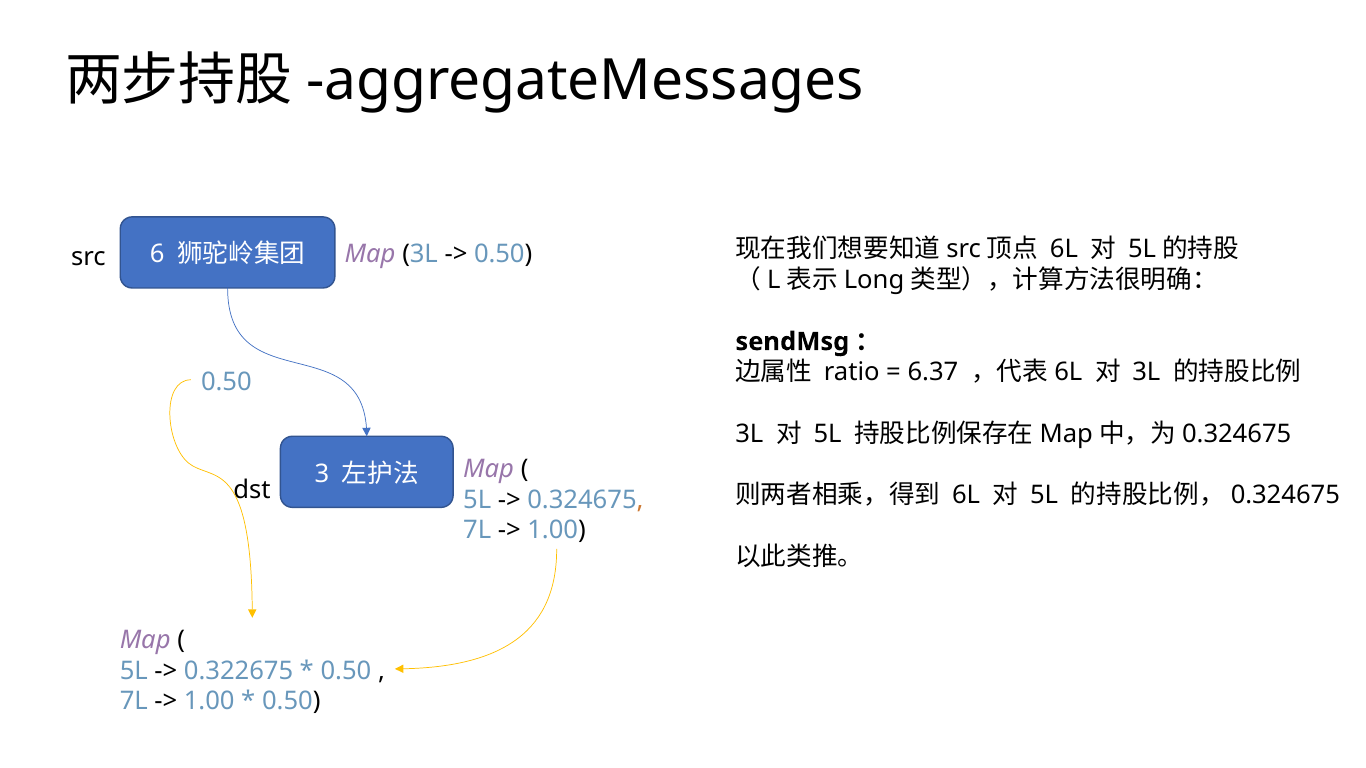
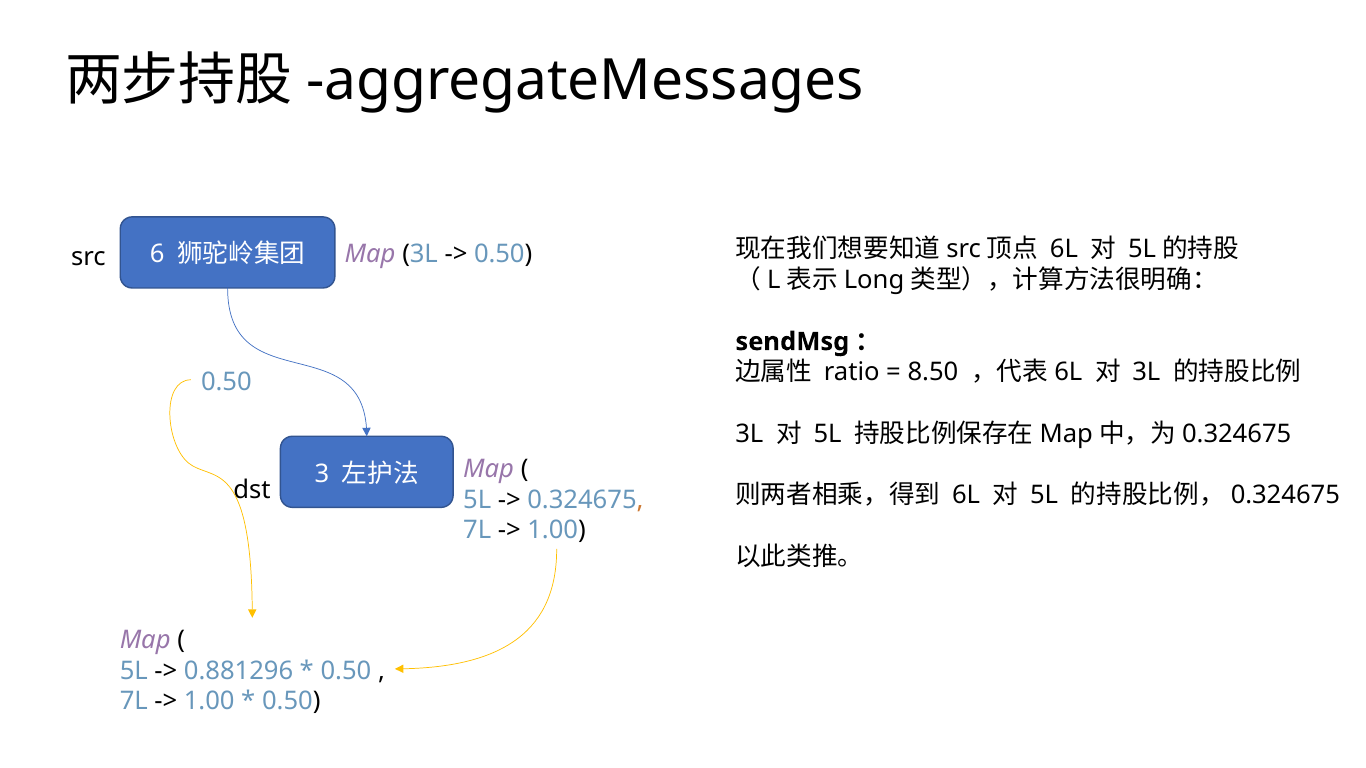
6.37: 6.37 -> 8.50 (933, 373)
0.322675: 0.322675 -> 0.881296 (239, 671)
